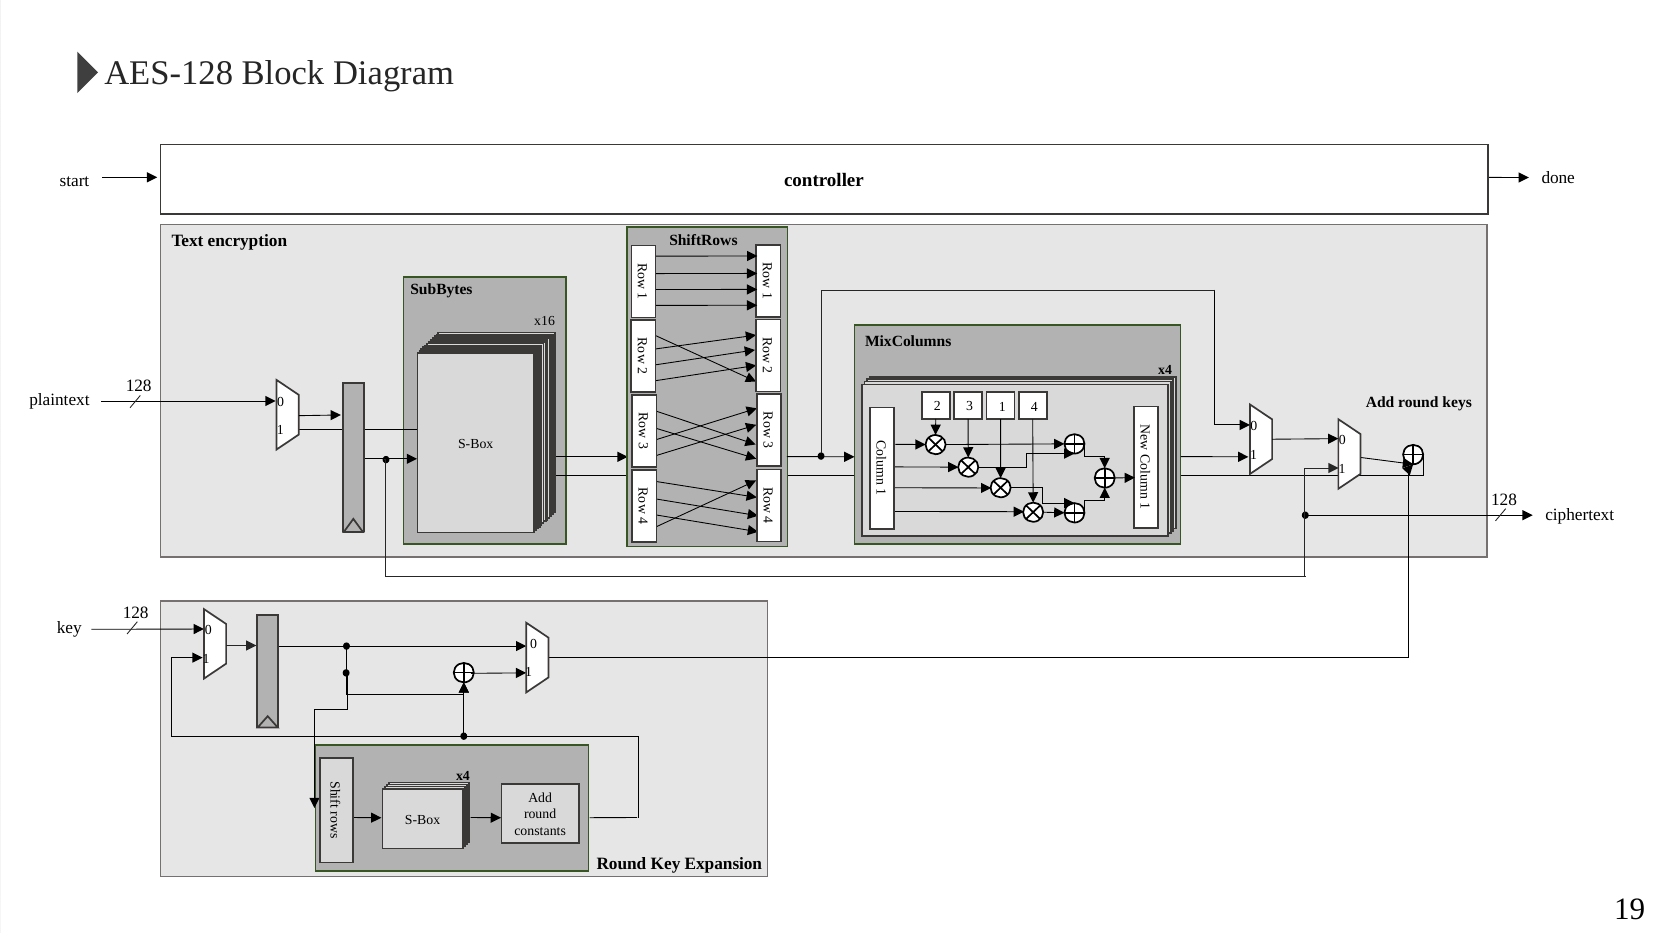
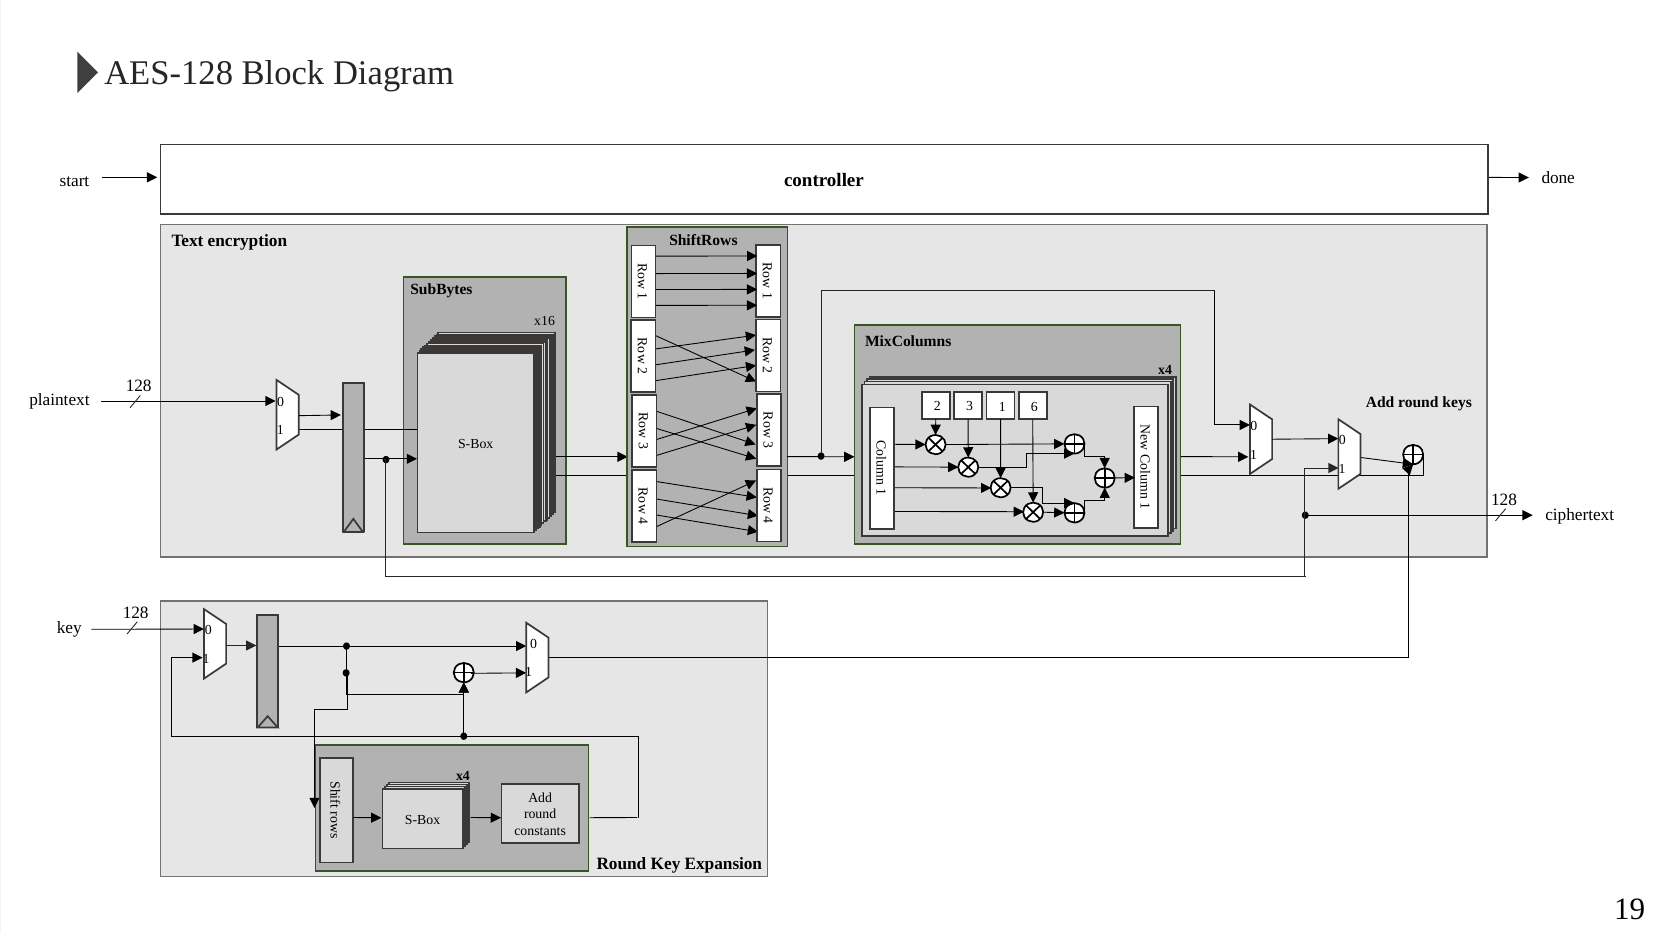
3 4: 4 -> 6 (1034, 407)
